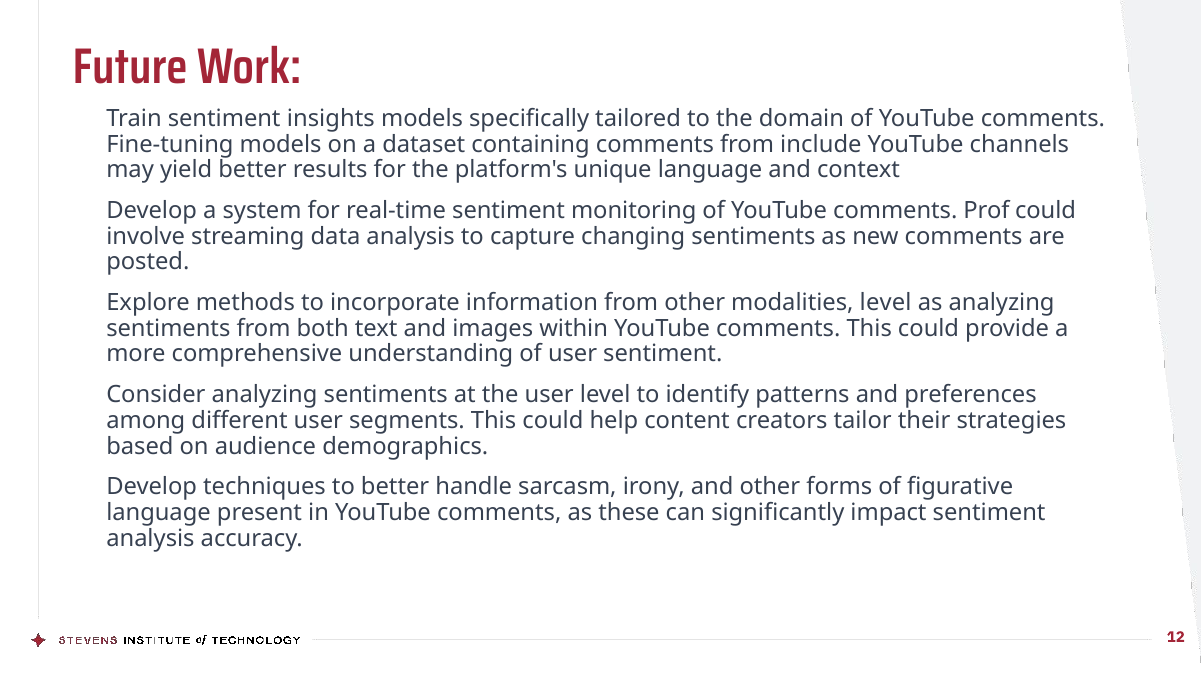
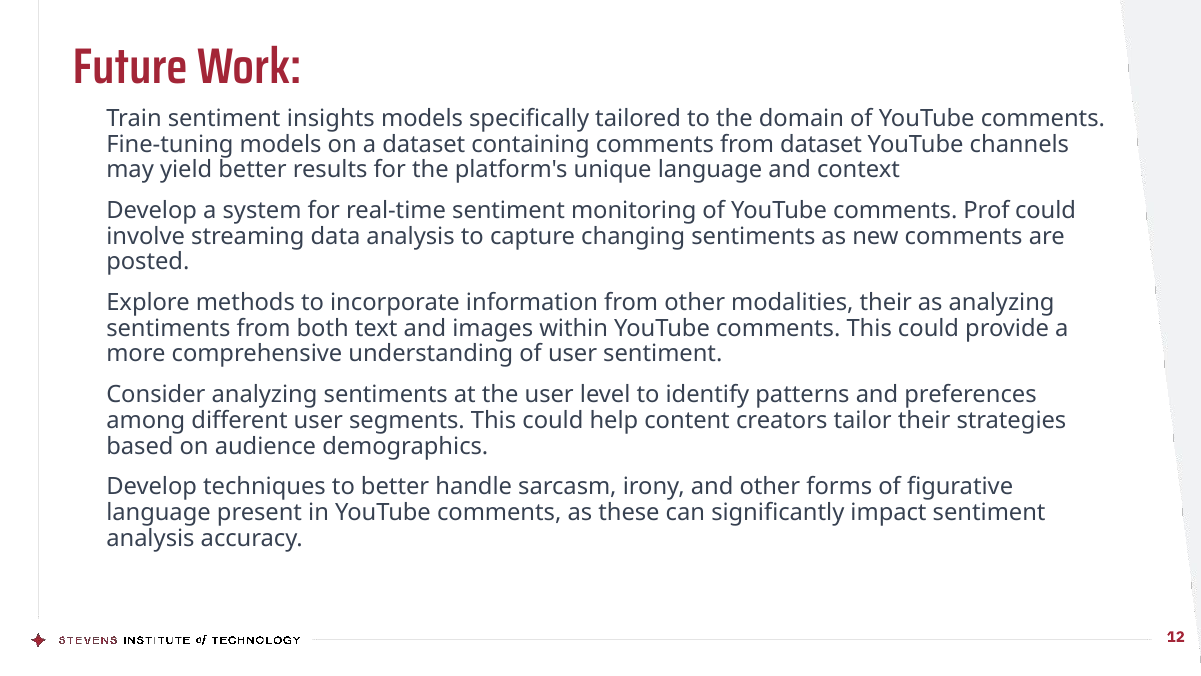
from include: include -> dataset (821, 144)
modalities level: level -> their (886, 302)
